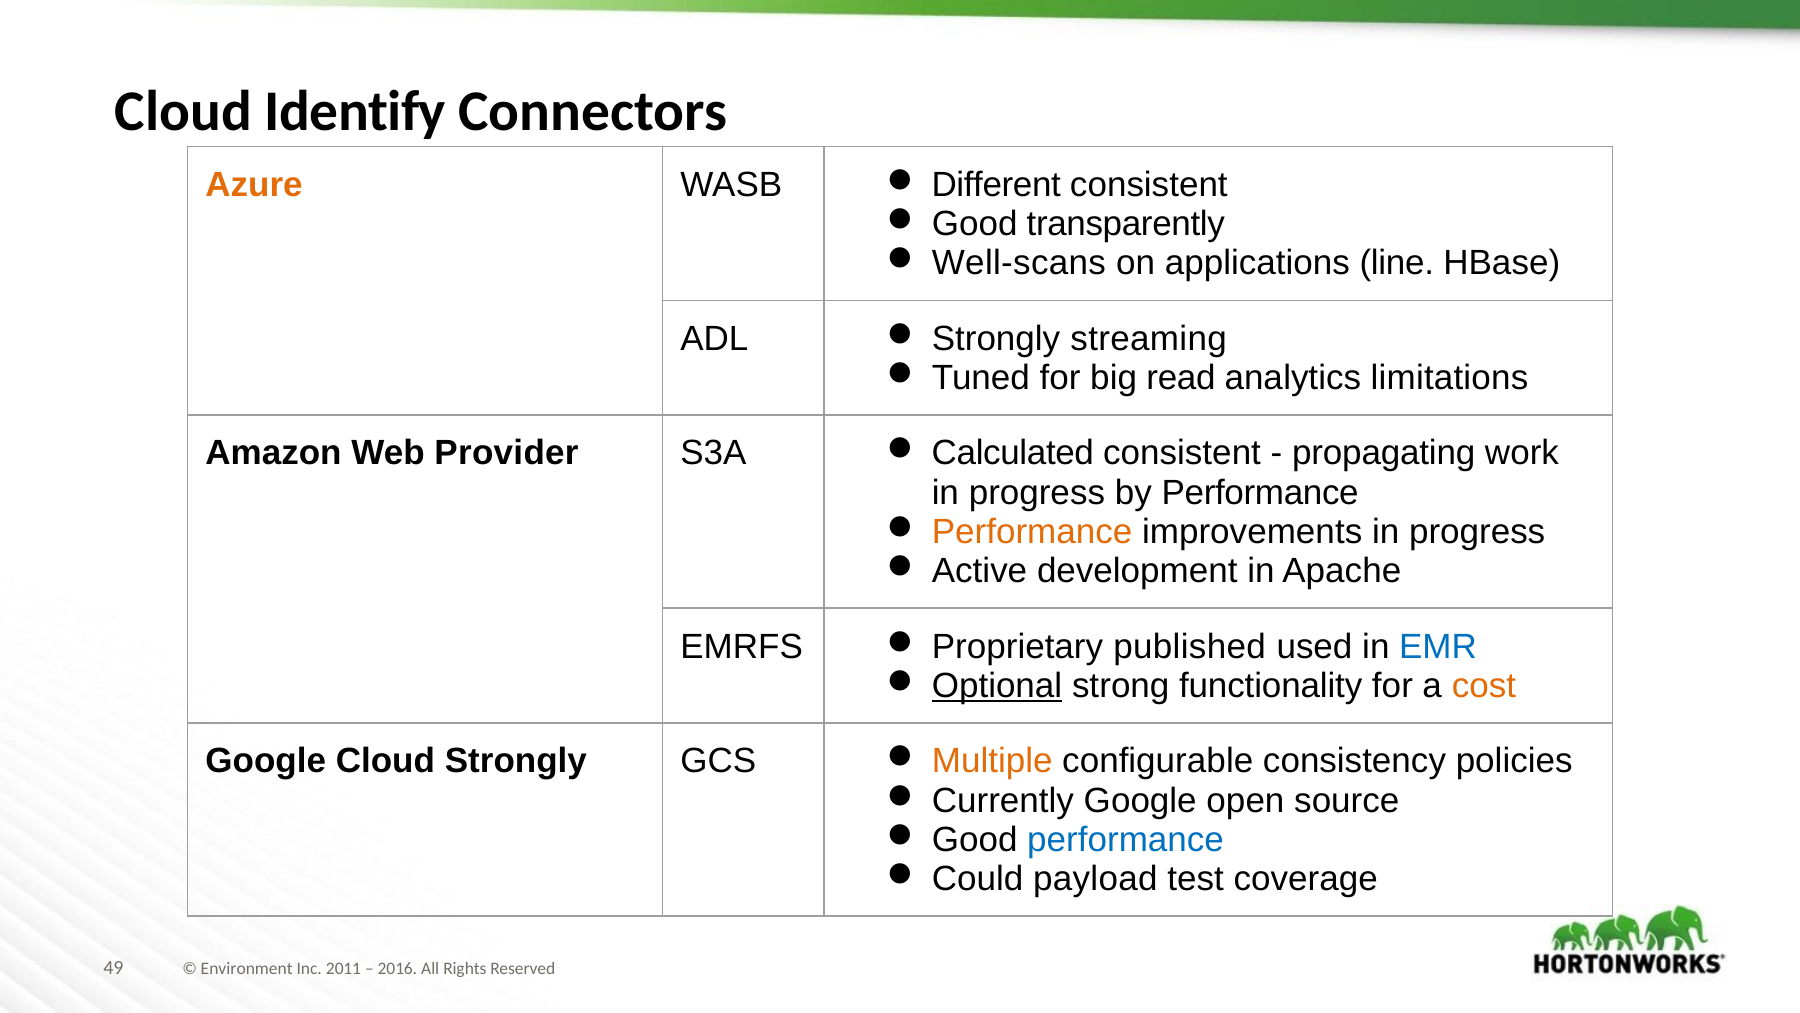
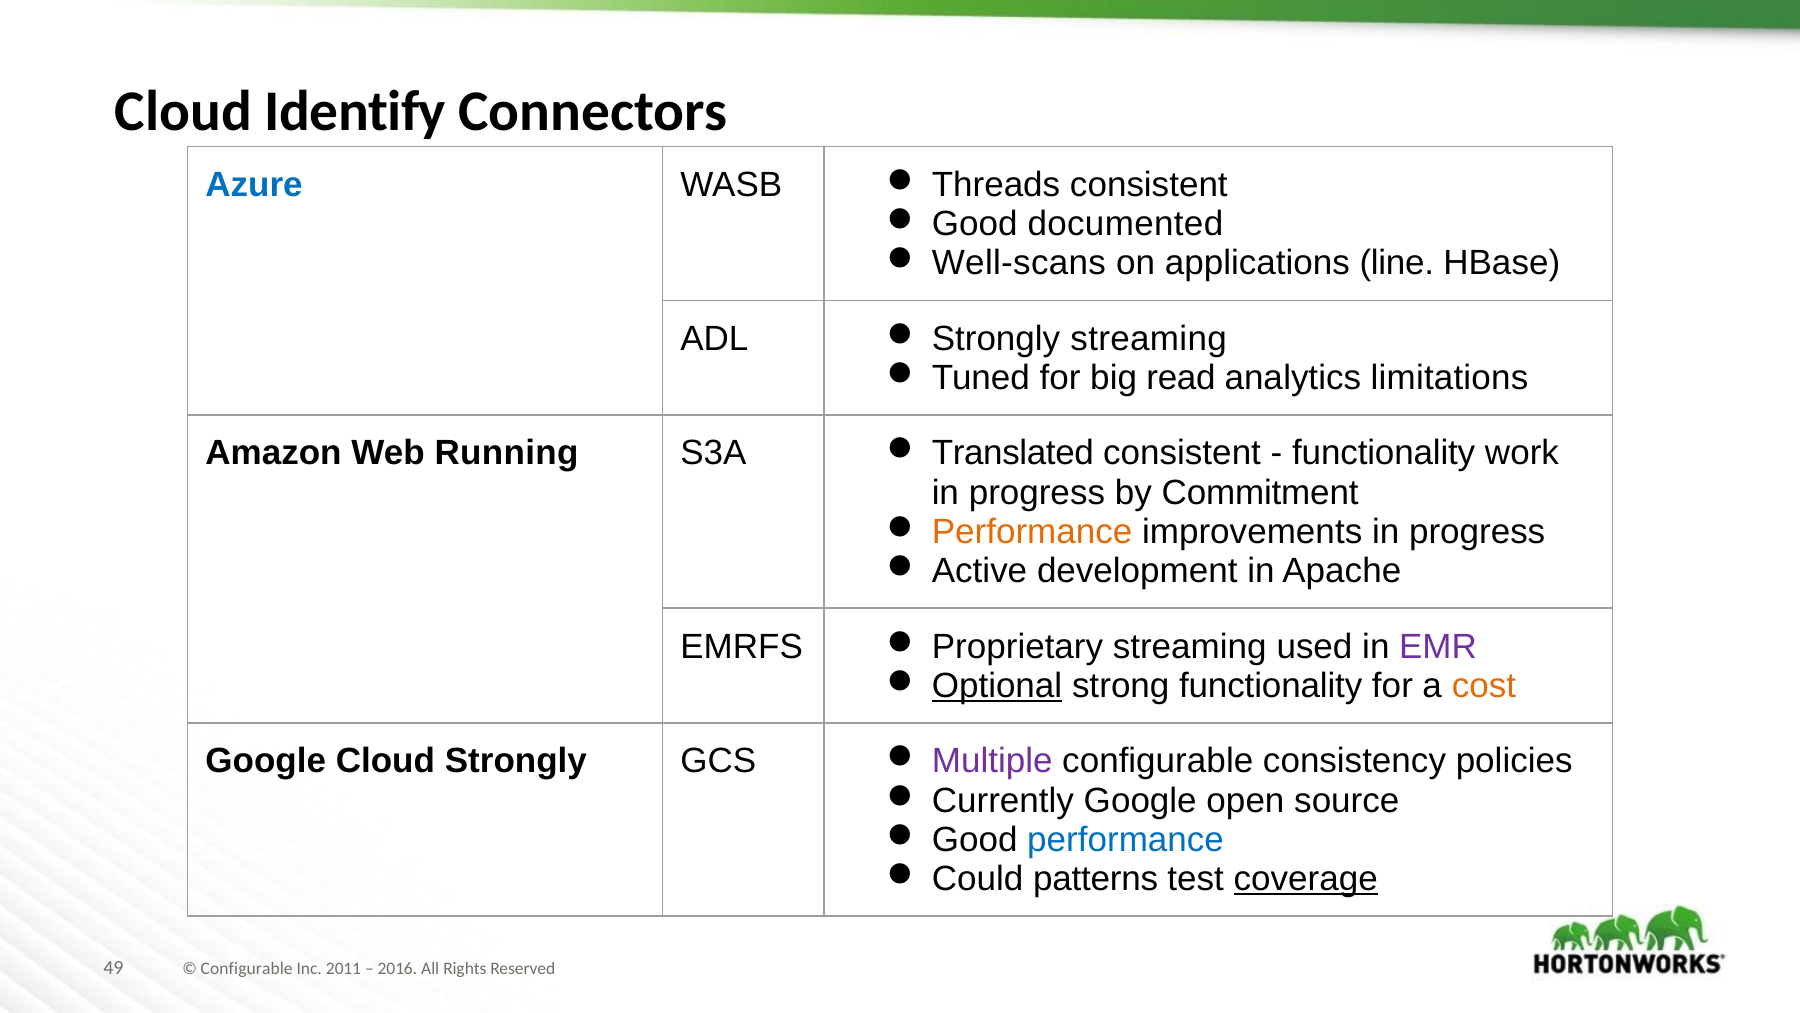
Azure colour: orange -> blue (254, 184)
Different: Different -> Threads (996, 184)
transparently: transparently -> documented (1125, 224)
Provider: Provider -> Running (507, 453)
Calculated: Calculated -> Translated (1013, 453)
propagating: propagating -> functionality (1384, 453)
by Performance: Performance -> Commitment (1260, 492)
Proprietary published: published -> streaming (1190, 646)
EMR colour: blue -> purple (1438, 646)
Multiple colour: orange -> purple (992, 761)
payload: payload -> patterns (1096, 879)
coverage underline: none -> present (1306, 879)
Environment: Environment -> Configurable (247, 968)
